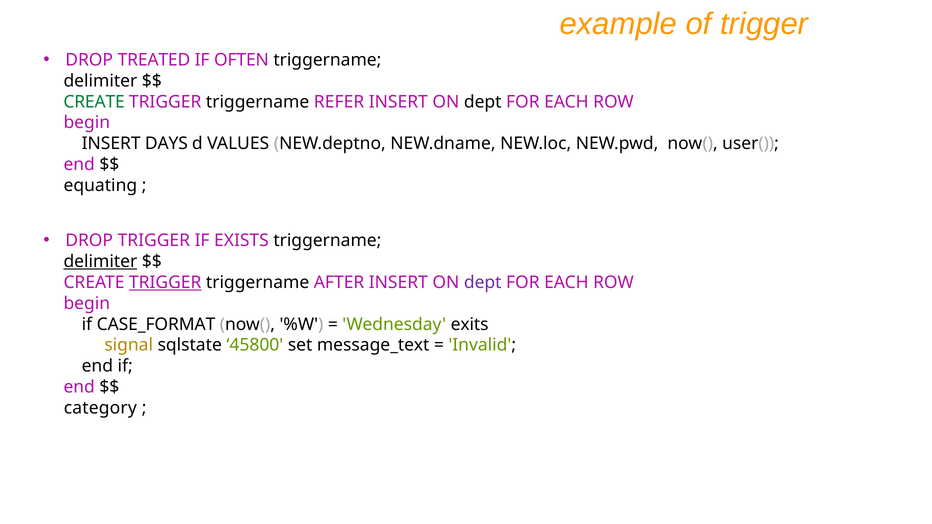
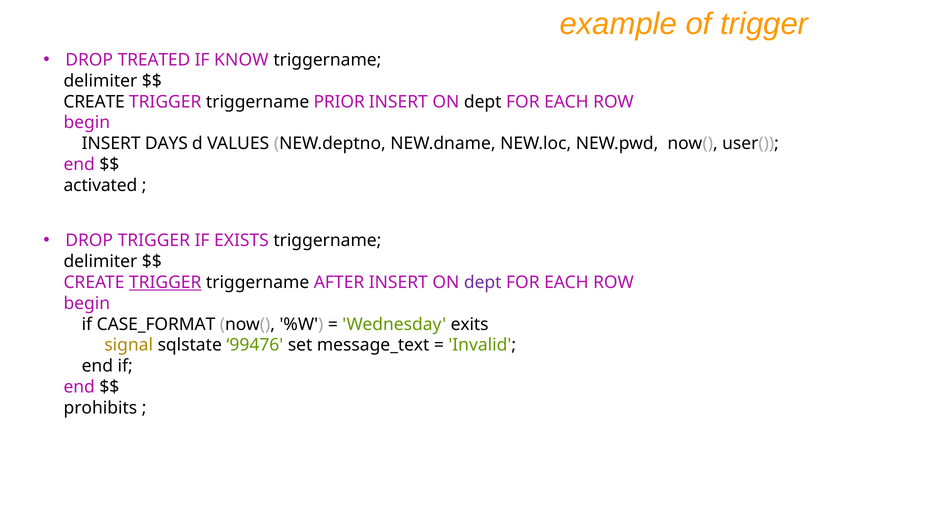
OFTEN: OFTEN -> KNOW (241, 60)
CREATE colour: green -> black (94, 102)
REFER: REFER -> PRIOR (339, 102)
equating: equating -> activated (100, 186)
delimiter underline: present -> none (100, 262)
45800: 45800 -> 99476 (255, 345)
category: category -> prohibits (100, 408)
